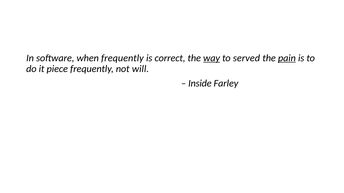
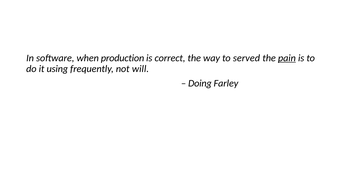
when frequently: frequently -> production (123, 58)
way underline: present -> none (212, 58)
piece: piece -> using (57, 69)
Inside: Inside -> Doing (200, 83)
